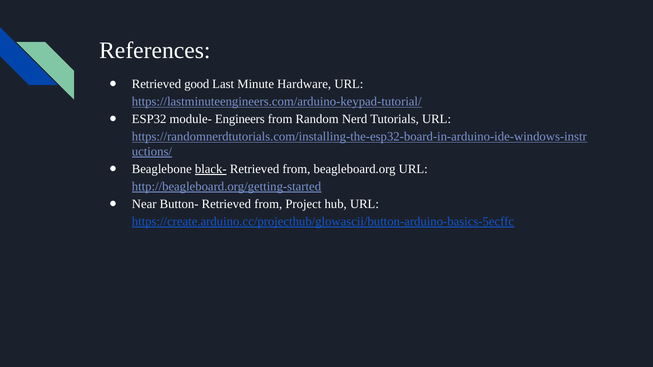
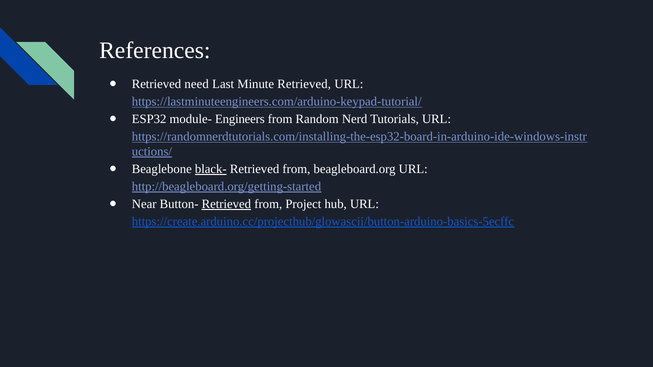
good: good -> need (197, 84)
Minute Hardware: Hardware -> Retrieved (304, 84)
Retrieved underline: none -> present (226, 204)
